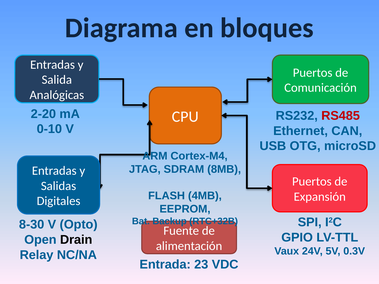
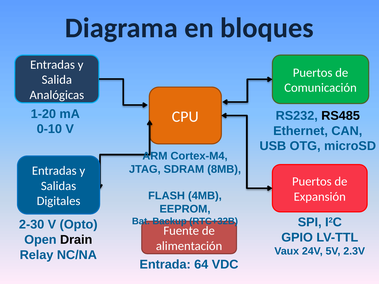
2-20: 2-20 -> 1-20 (43, 114)
RS485 colour: red -> black (341, 116)
8-30: 8-30 -> 2-30 (32, 225)
0.3V: 0.3V -> 2.3V (354, 251)
23: 23 -> 64 (201, 265)
